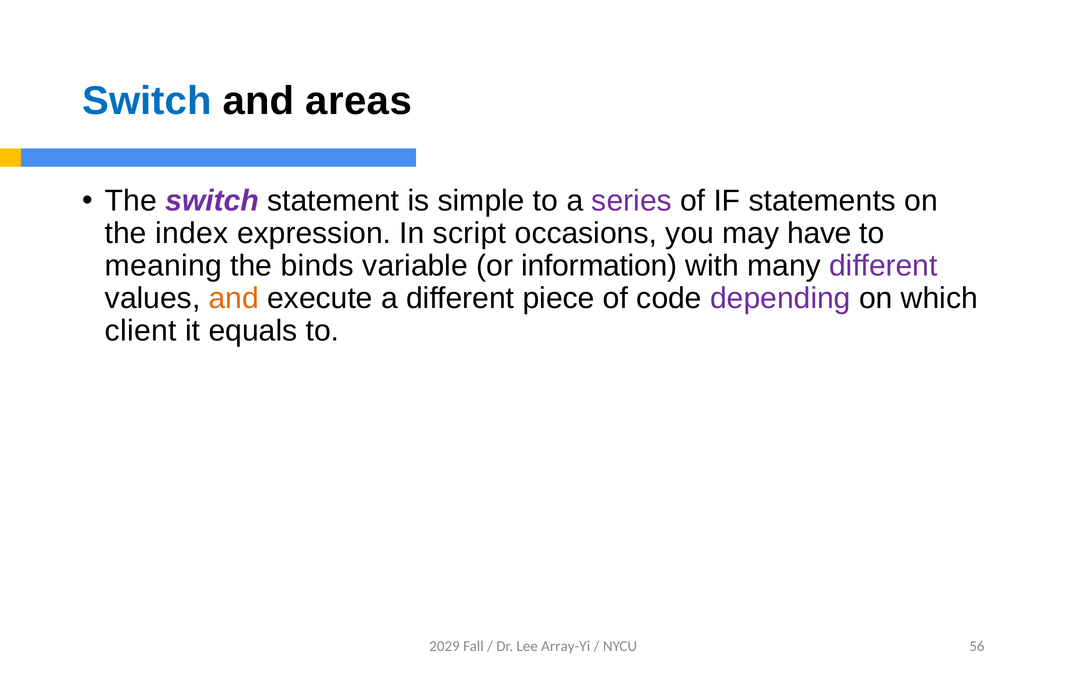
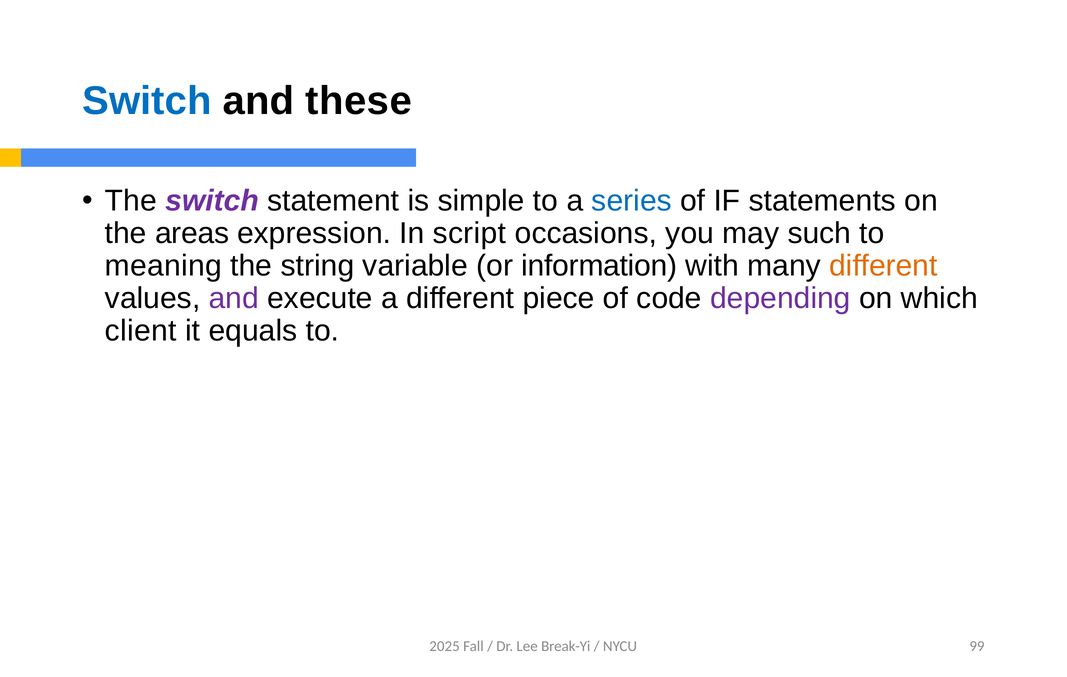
areas: areas -> these (359, 101)
series colour: purple -> blue (632, 201)
index: index -> areas (192, 233)
have: have -> such (819, 233)
binds: binds -> string (317, 266)
different colour: purple -> orange (883, 266)
and colour: orange -> purple (234, 298)
2029: 2029 -> 2025 (445, 647)
Array-Yi: Array-Yi -> Break-Yi (566, 647)
56: 56 -> 99 (977, 647)
